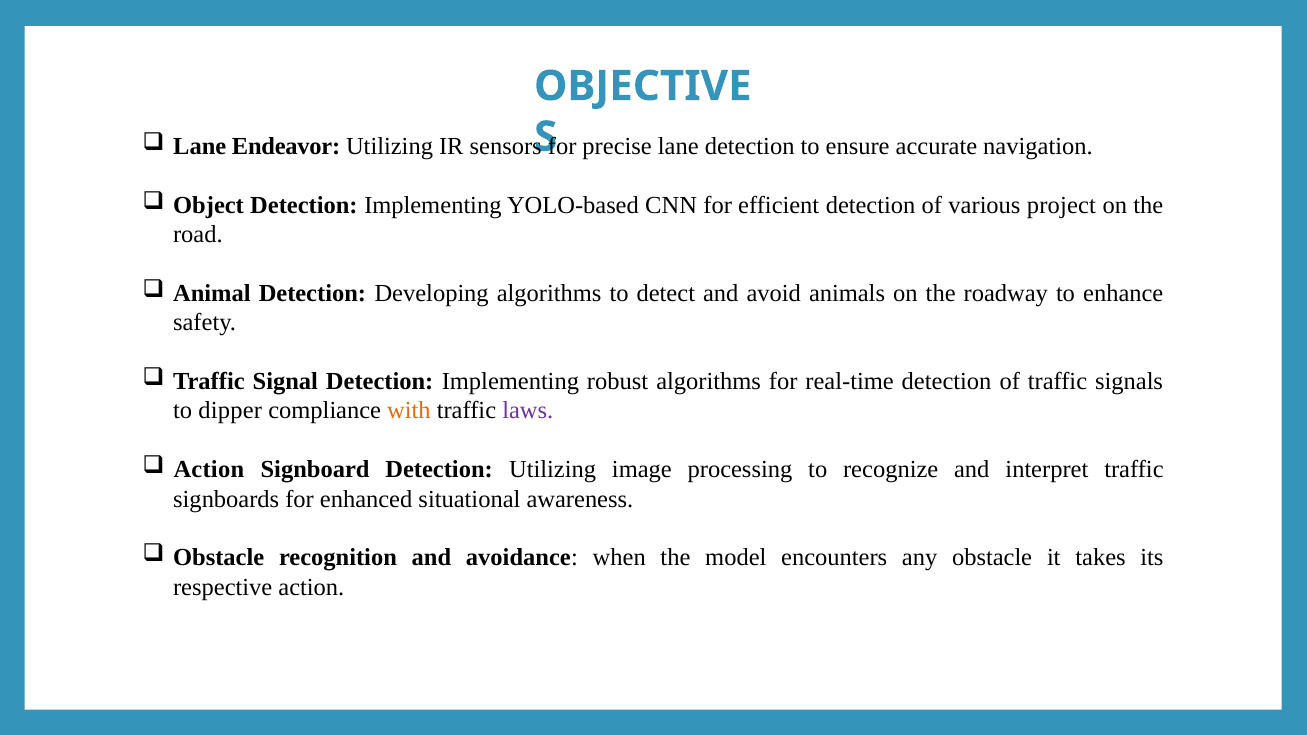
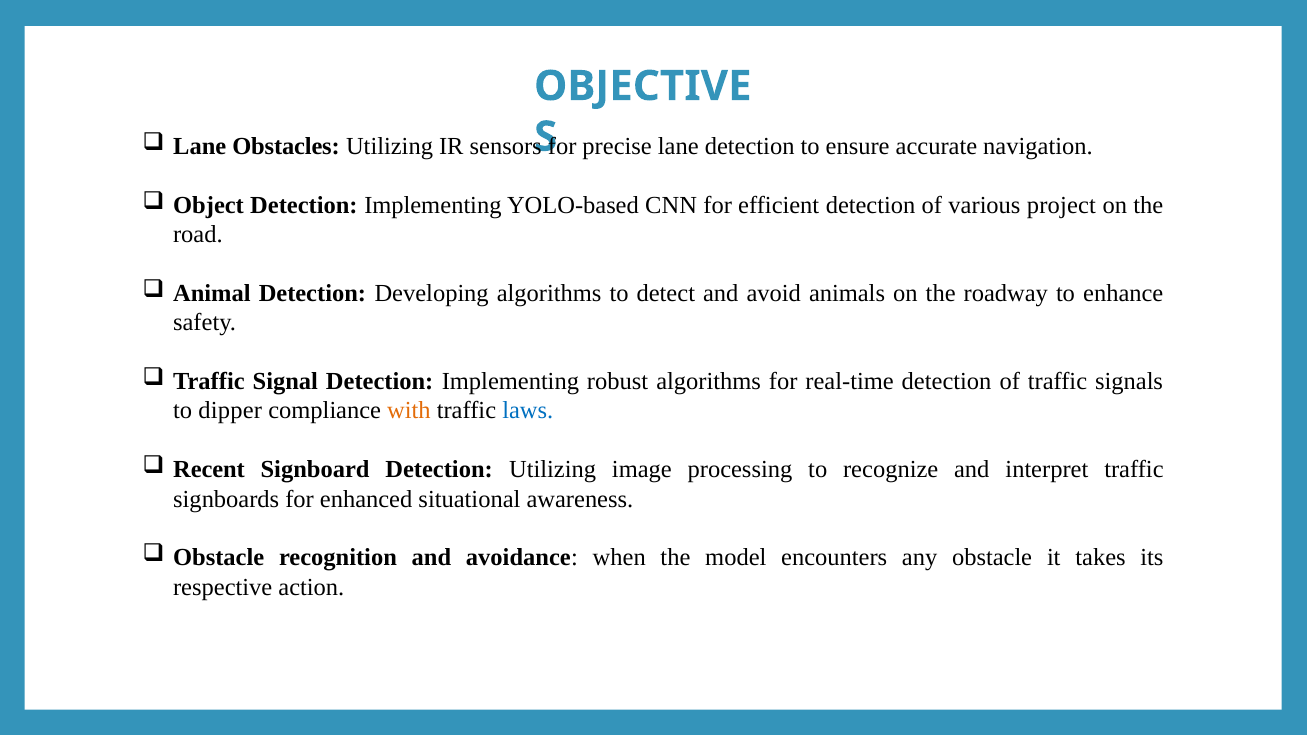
Endeavor: Endeavor -> Obstacles (286, 146)
laws colour: purple -> blue (528, 411)
Action: Action -> Recent (209, 470)
